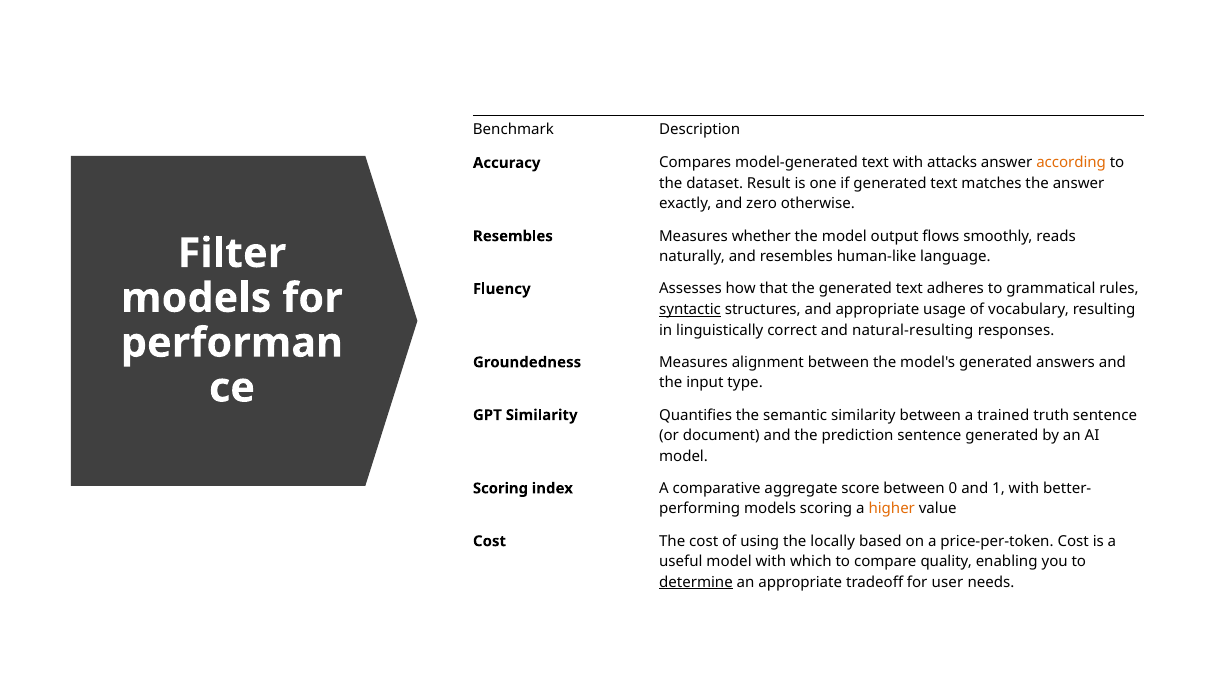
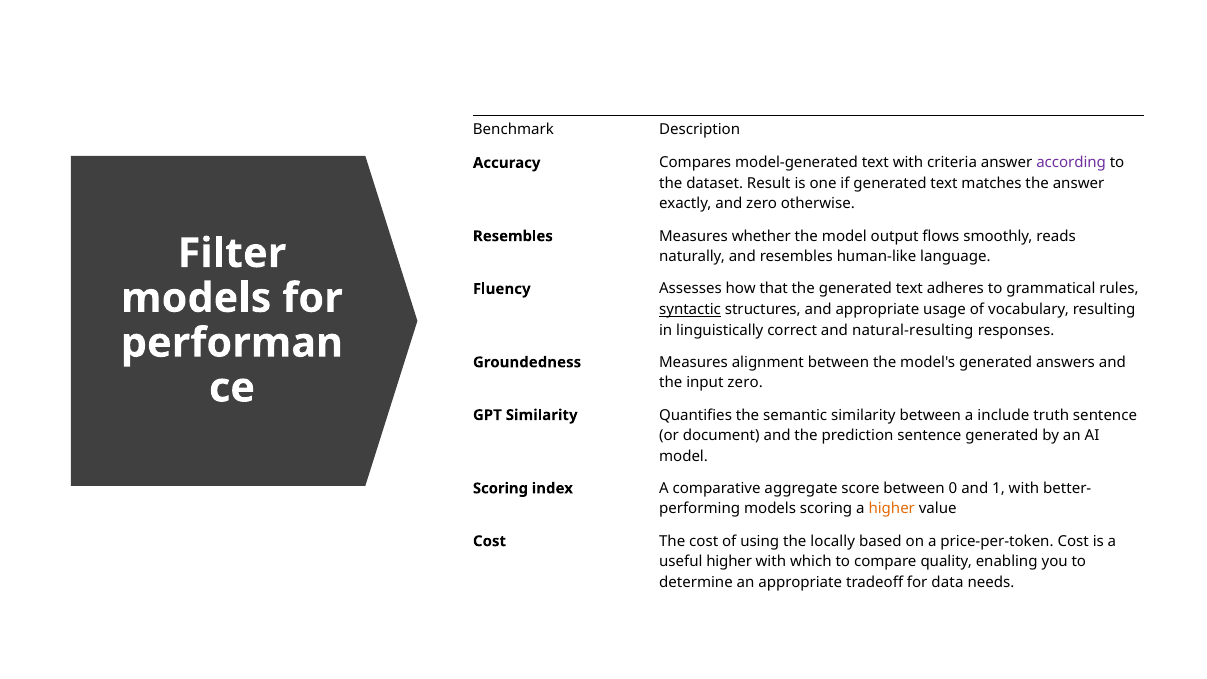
attacks: attacks -> criteria (952, 163)
according colour: orange -> purple (1071, 163)
input type: type -> zero (745, 383)
trained: trained -> include (1003, 415)
useful model: model -> higher (729, 562)
determine underline: present -> none (696, 582)
user: user -> data (947, 582)
